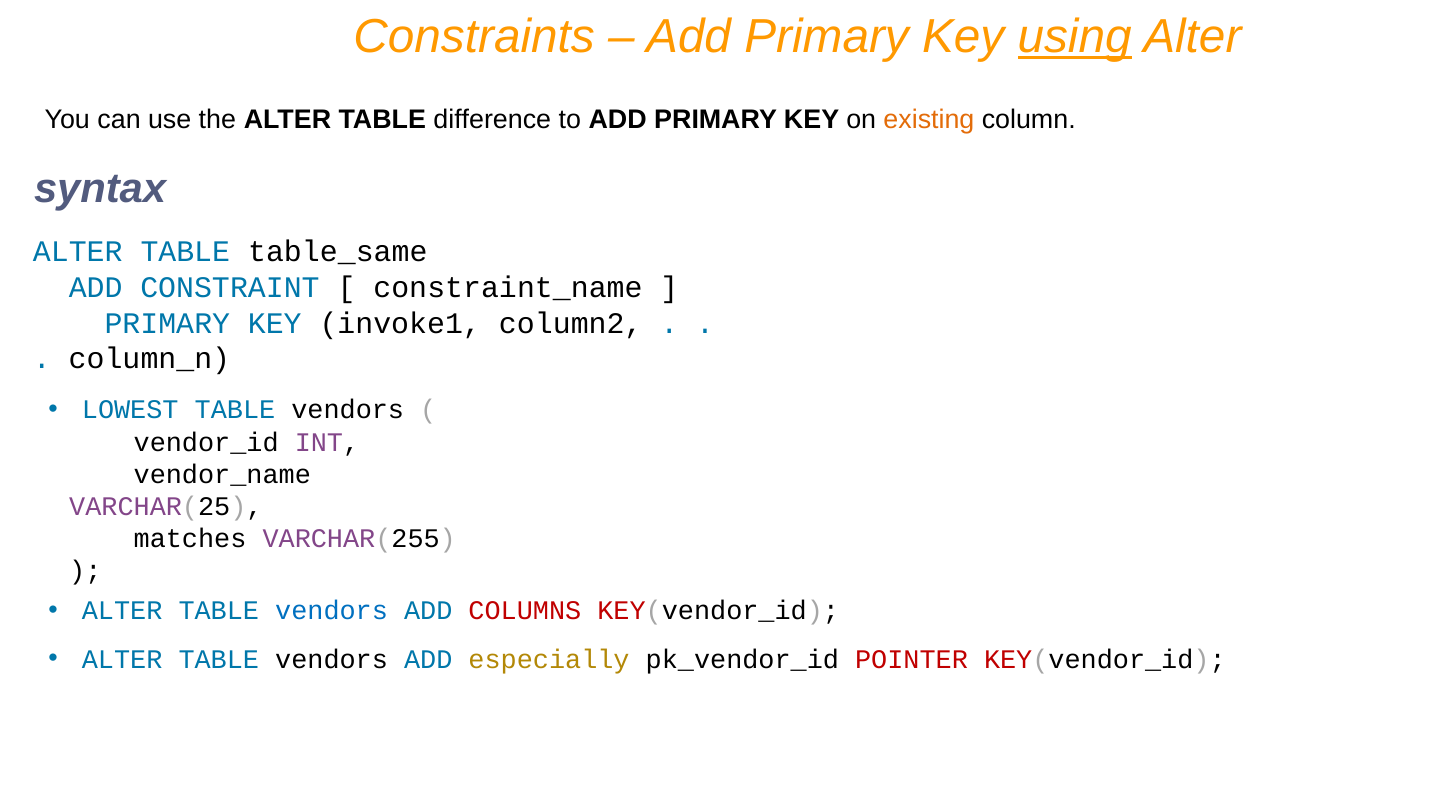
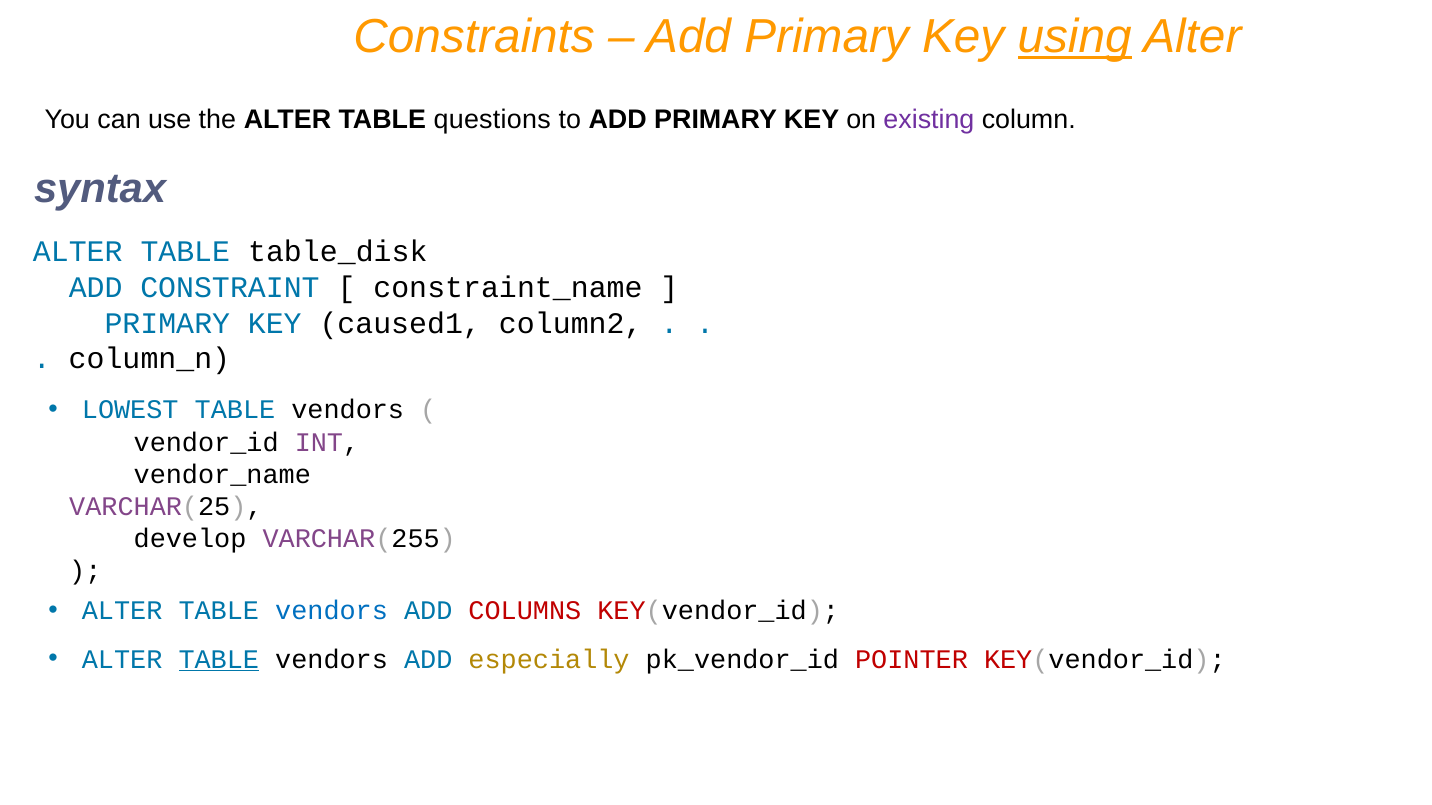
difference: difference -> questions (492, 119)
existing colour: orange -> purple (929, 119)
table_same: table_same -> table_disk (338, 252)
invoke1: invoke1 -> caused1 (400, 324)
matches: matches -> develop (190, 539)
TABLE underline: none -> present (219, 660)
